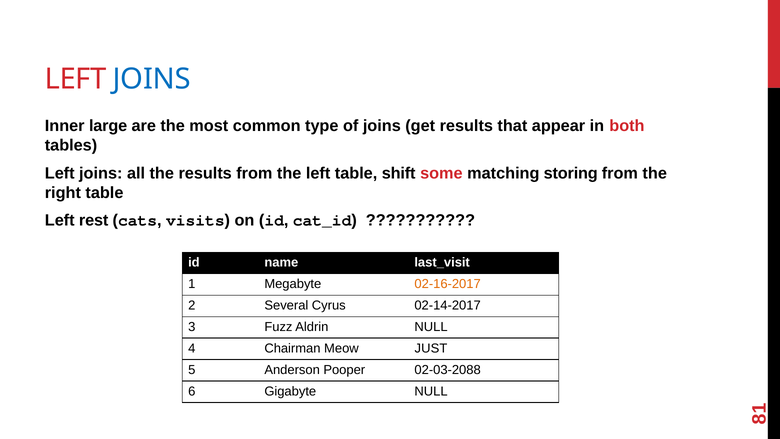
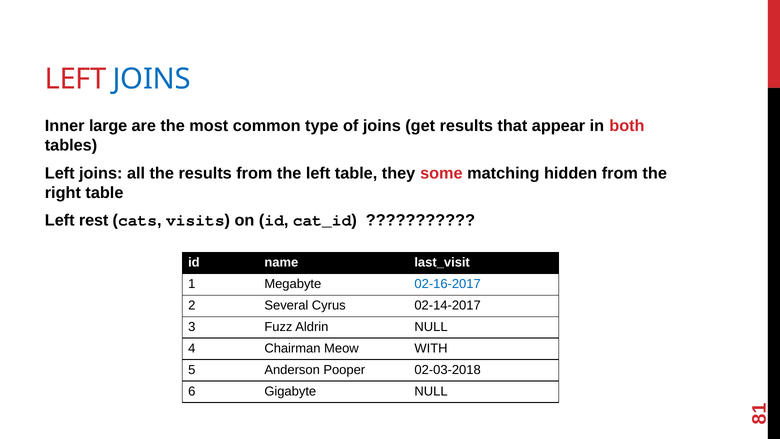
shift: shift -> they (399, 173)
storing: storing -> hidden (571, 173)
02-16-2017 colour: orange -> blue (448, 284)
JUST: JUST -> WITH (431, 348)
02-03-2088: 02-03-2088 -> 02-03-2018 (448, 370)
